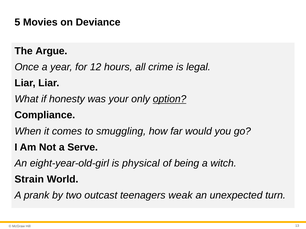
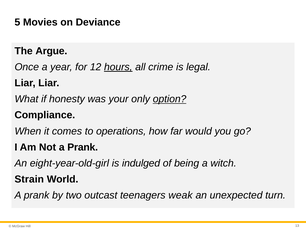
hours underline: none -> present (118, 67)
smuggling: smuggling -> operations (121, 131)
Not a Serve: Serve -> Prank (83, 148)
physical: physical -> indulged (141, 164)
